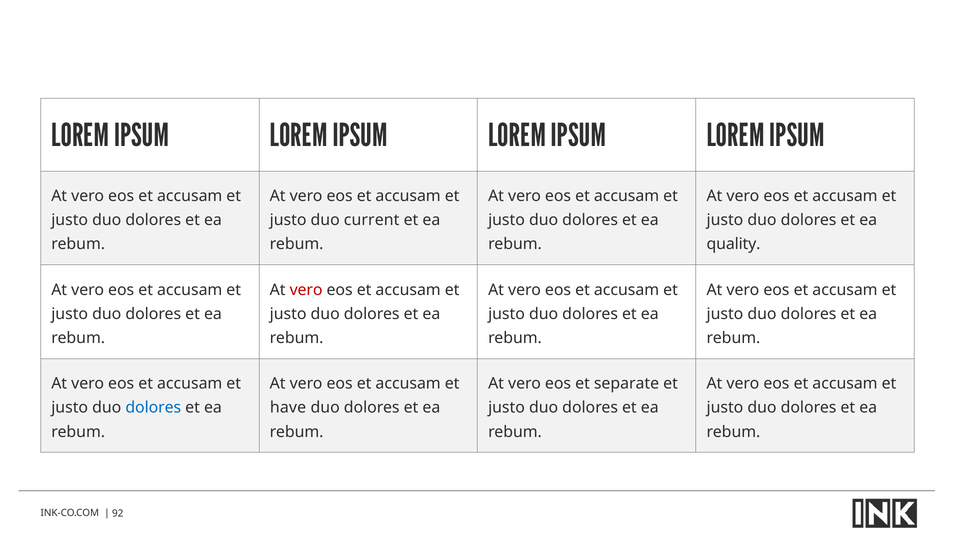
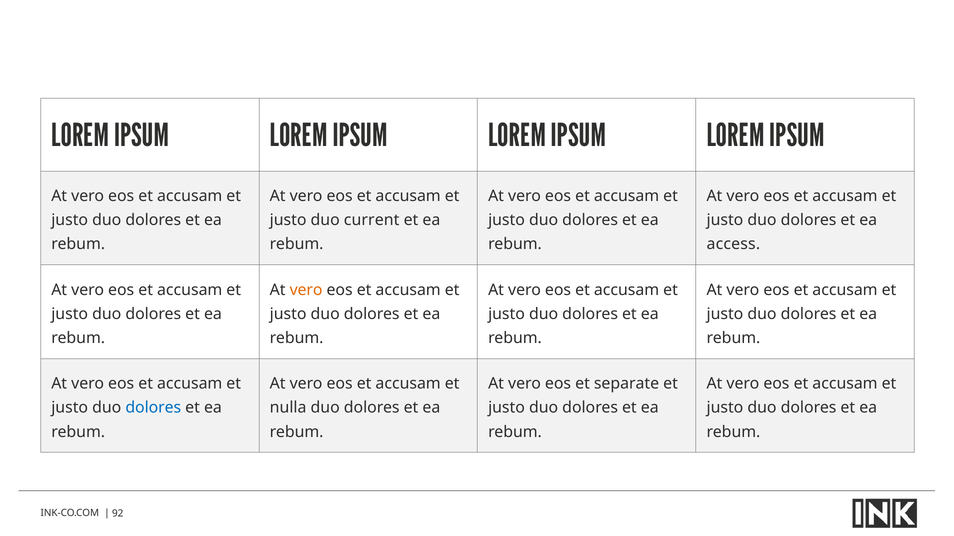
quality: quality -> access (733, 245)
vero colour: red -> orange (306, 290)
have: have -> nulla (288, 408)
